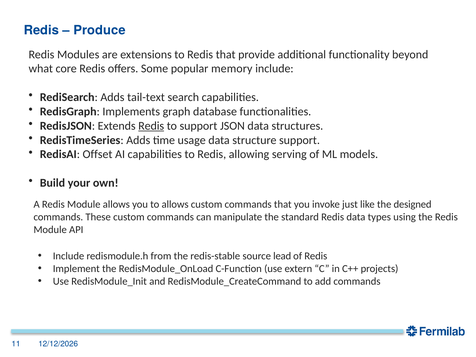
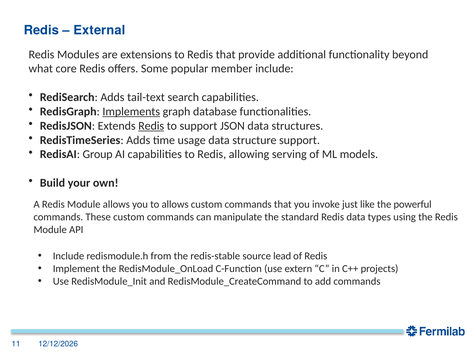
Produce: Produce -> External (99, 30)
memory: memory -> member (232, 69)
Implements underline: none -> present (131, 112)
Offset: Offset -> Group (98, 154)
designed: designed -> powerful (413, 204)
